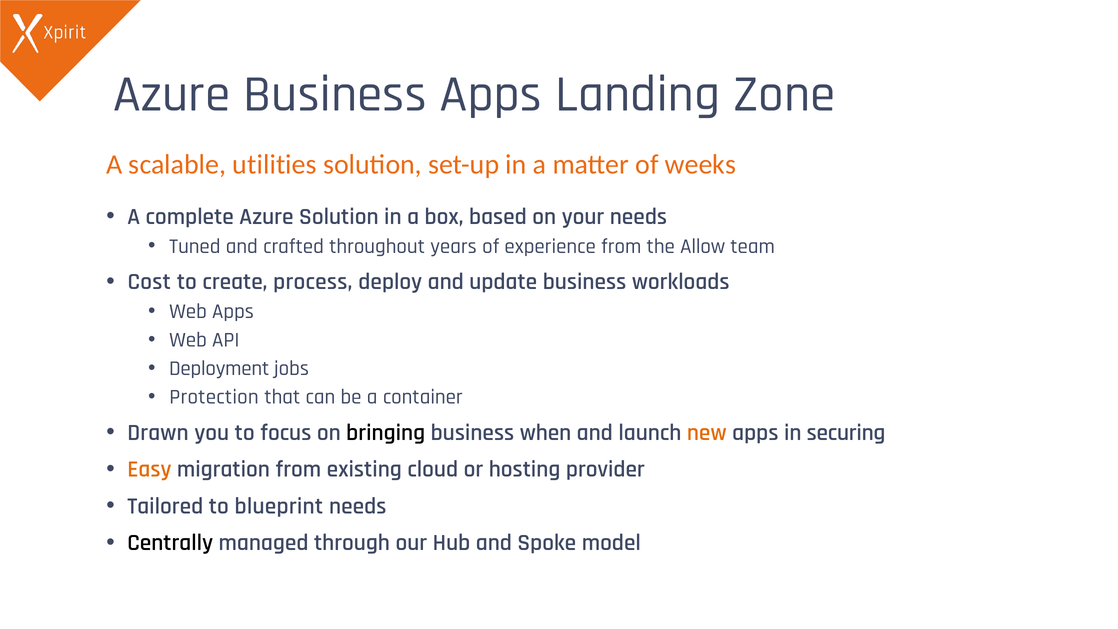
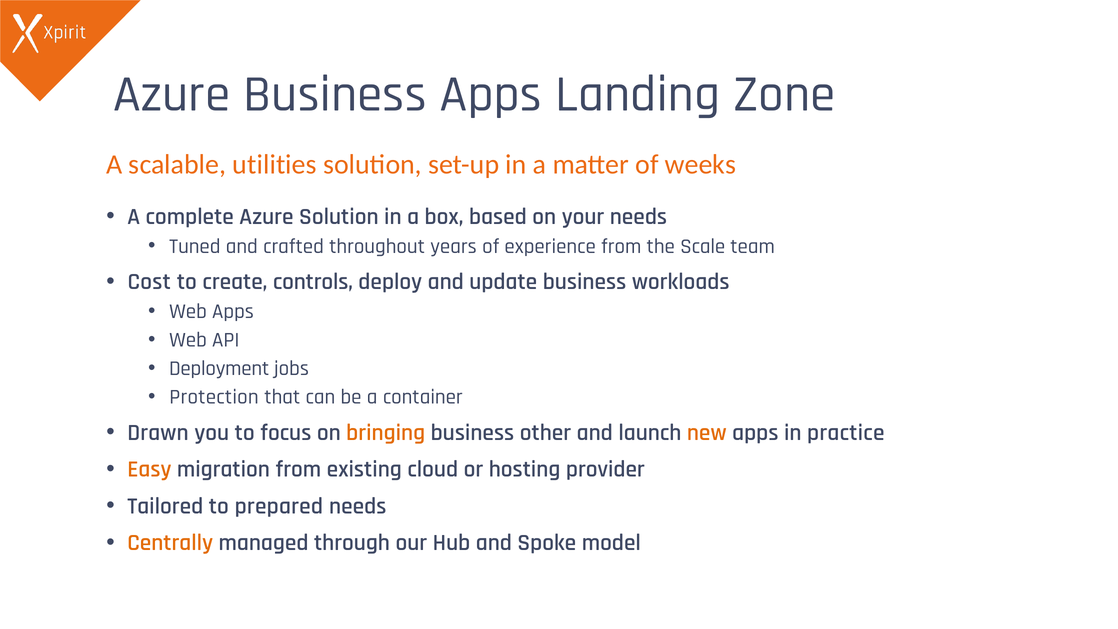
Allow: Allow -> Scale (703, 246)
process: process -> controls (313, 282)
bringing colour: black -> orange (386, 432)
when: when -> other (545, 432)
securing: securing -> practice (846, 432)
blueprint: blueprint -> prepared (279, 506)
Centrally colour: black -> orange (170, 543)
